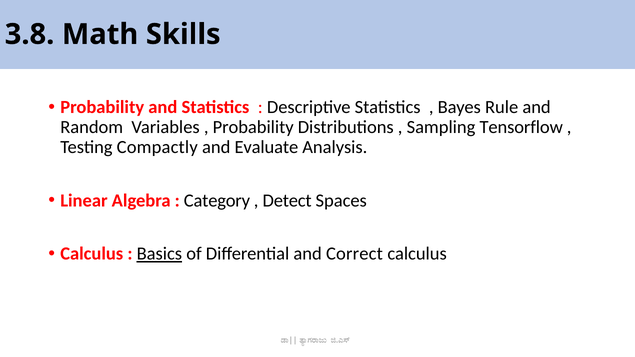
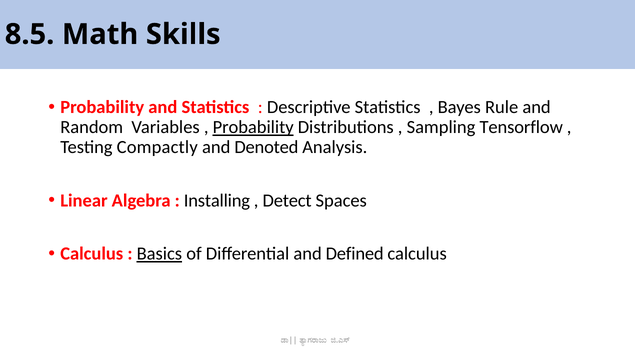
3.8: 3.8 -> 8.5 (30, 34)
Probability underline: none -> present (253, 127)
Evaluate: Evaluate -> Denoted (266, 147)
Category: Category -> Installing (217, 201)
Correct: Correct -> Defined (355, 254)
